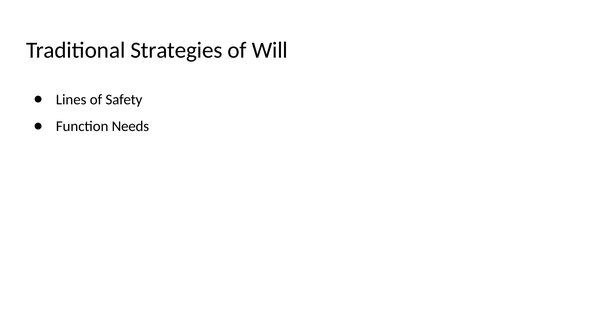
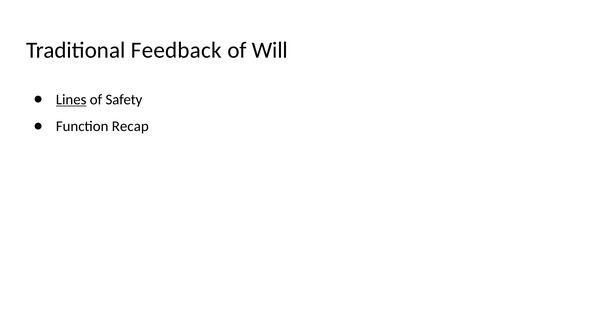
Strategies: Strategies -> Feedback (176, 50)
Lines underline: none -> present (71, 100)
Needs: Needs -> Recap (130, 126)
